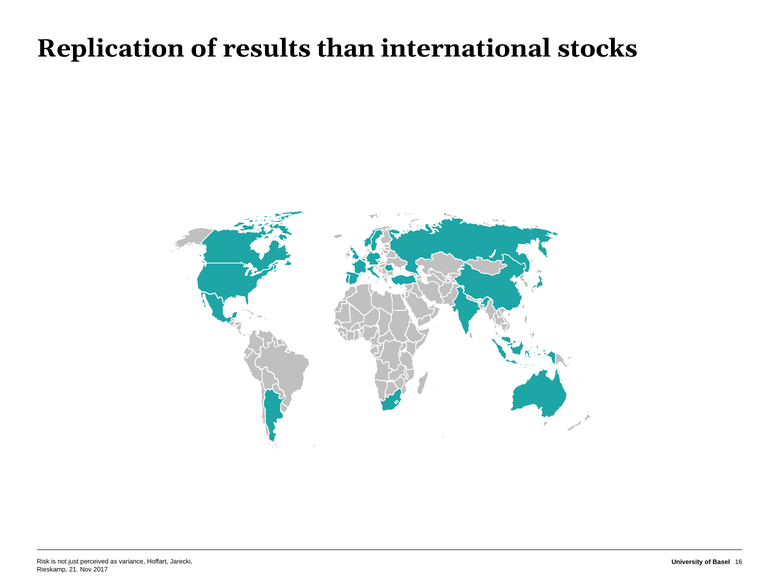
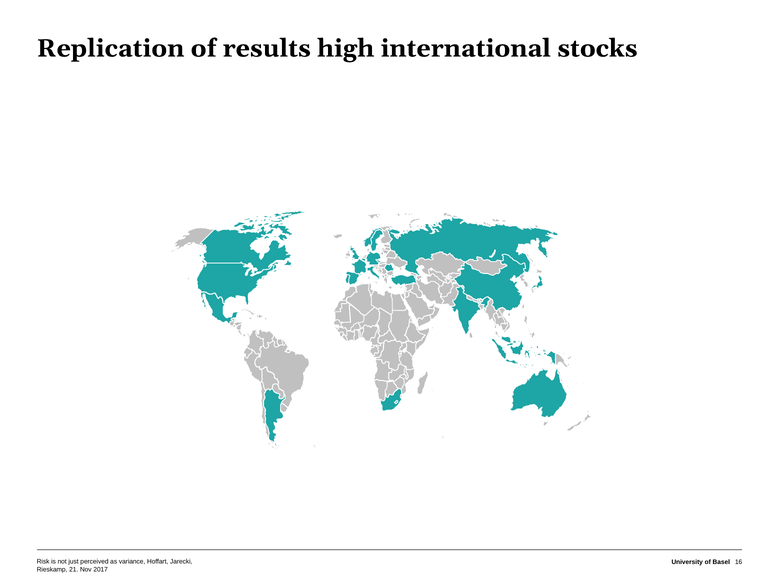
than: than -> high (346, 48)
